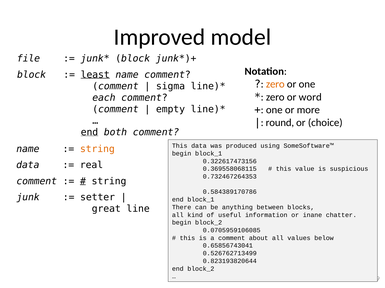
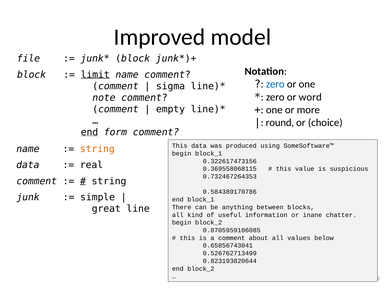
least: least -> limit (95, 75)
zero colour: orange -> blue (275, 84)
each: each -> note (104, 98)
both: both -> form (115, 133)
setter: setter -> simple (98, 198)
